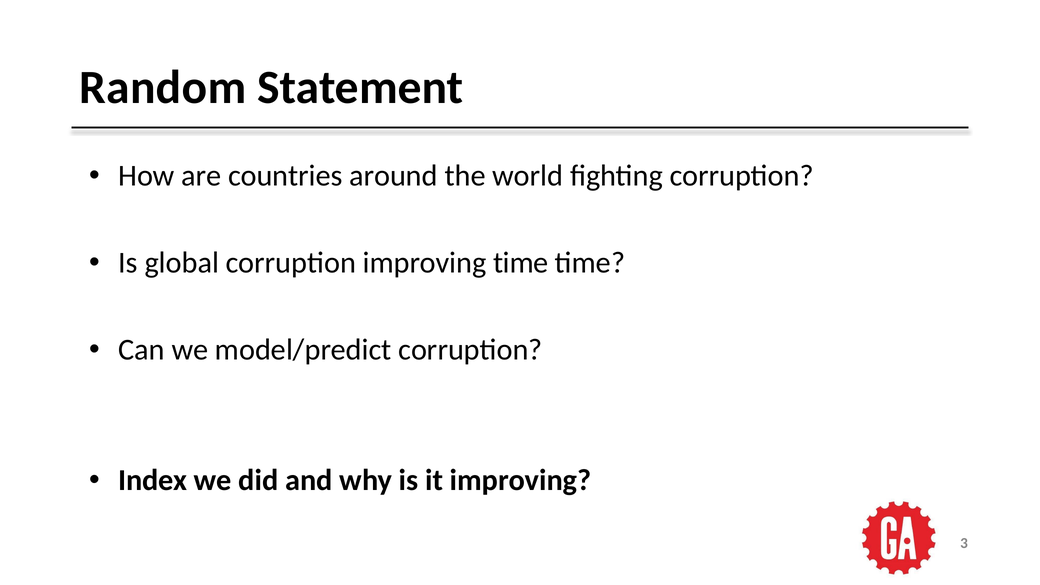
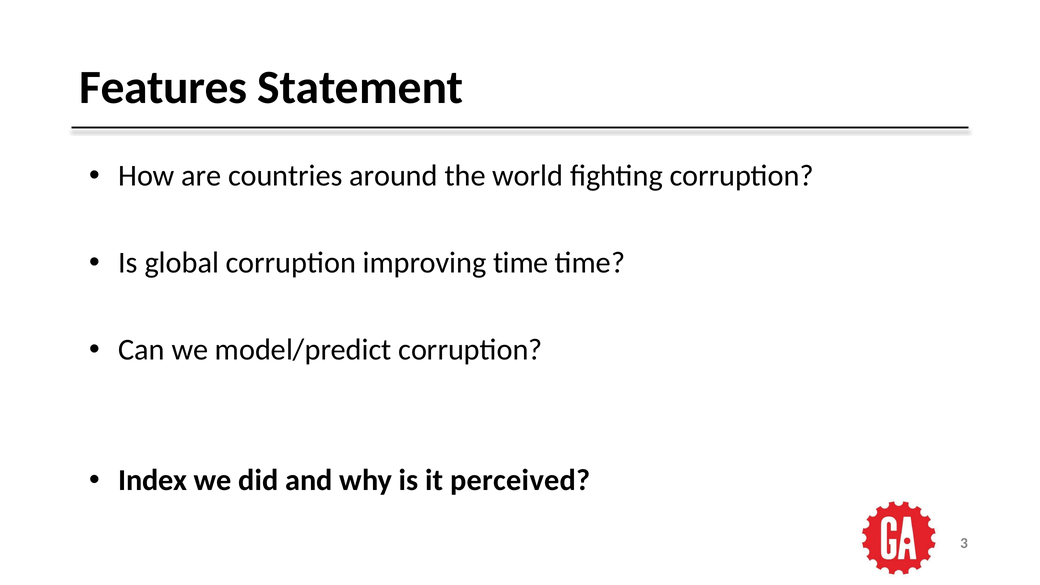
Random: Random -> Features (163, 87)
it improving: improving -> perceived (520, 480)
